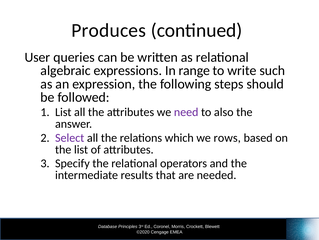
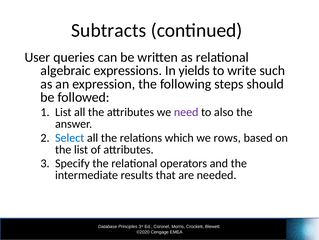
Produces: Produces -> Subtracts (109, 30)
range: range -> yields (194, 70)
Select colour: purple -> blue (70, 137)
